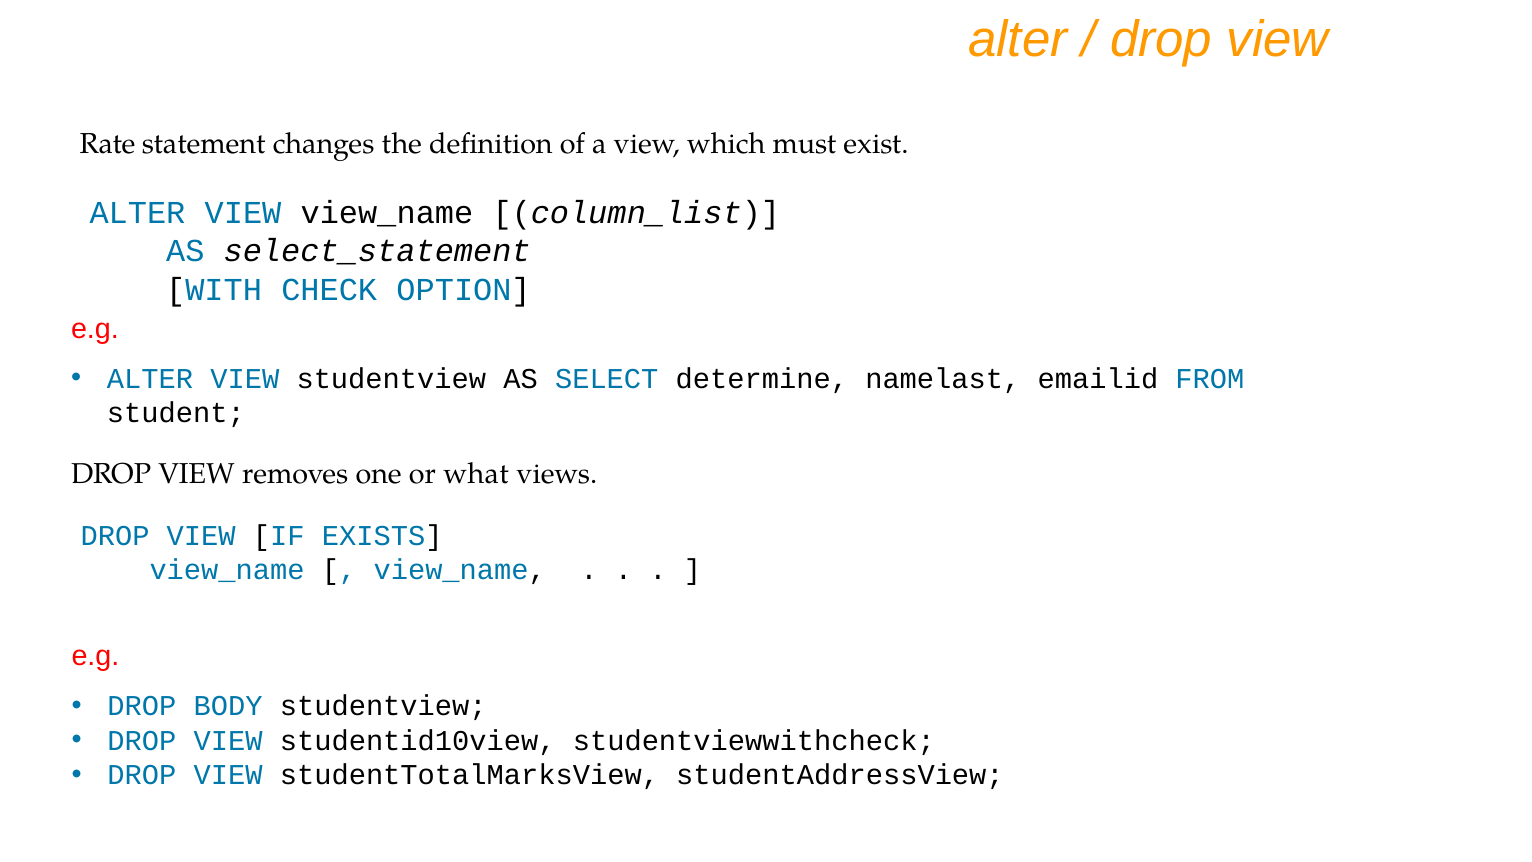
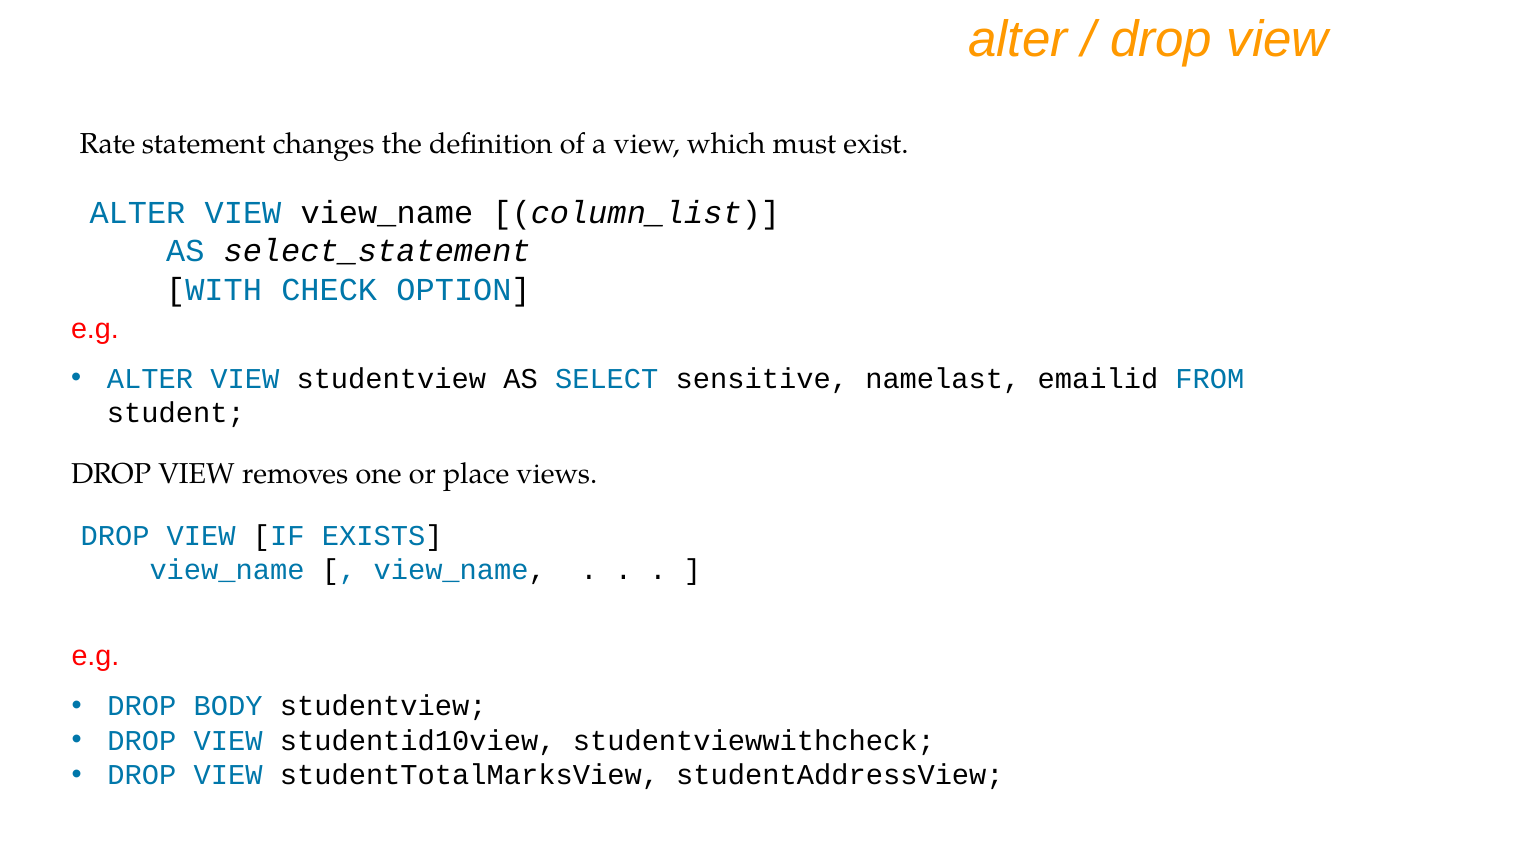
determine: determine -> sensitive (762, 379)
what: what -> place (476, 474)
